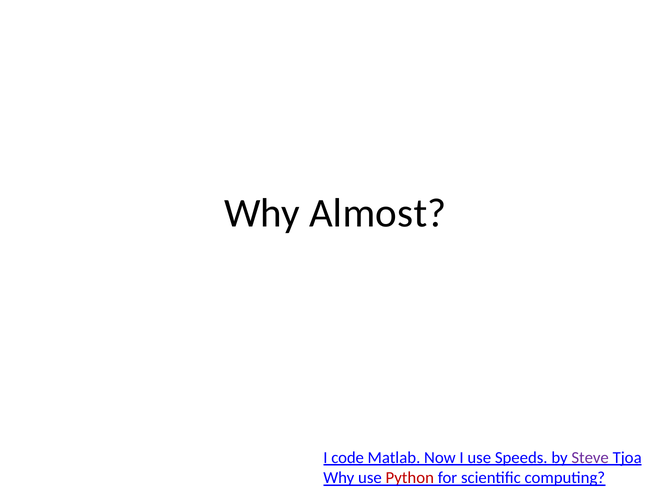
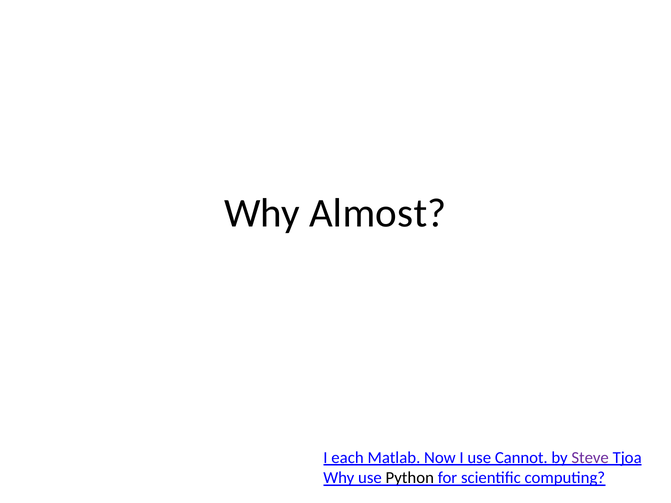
code: code -> each (347, 458)
Speeds: Speeds -> Cannot (521, 458)
Python colour: red -> black (410, 478)
